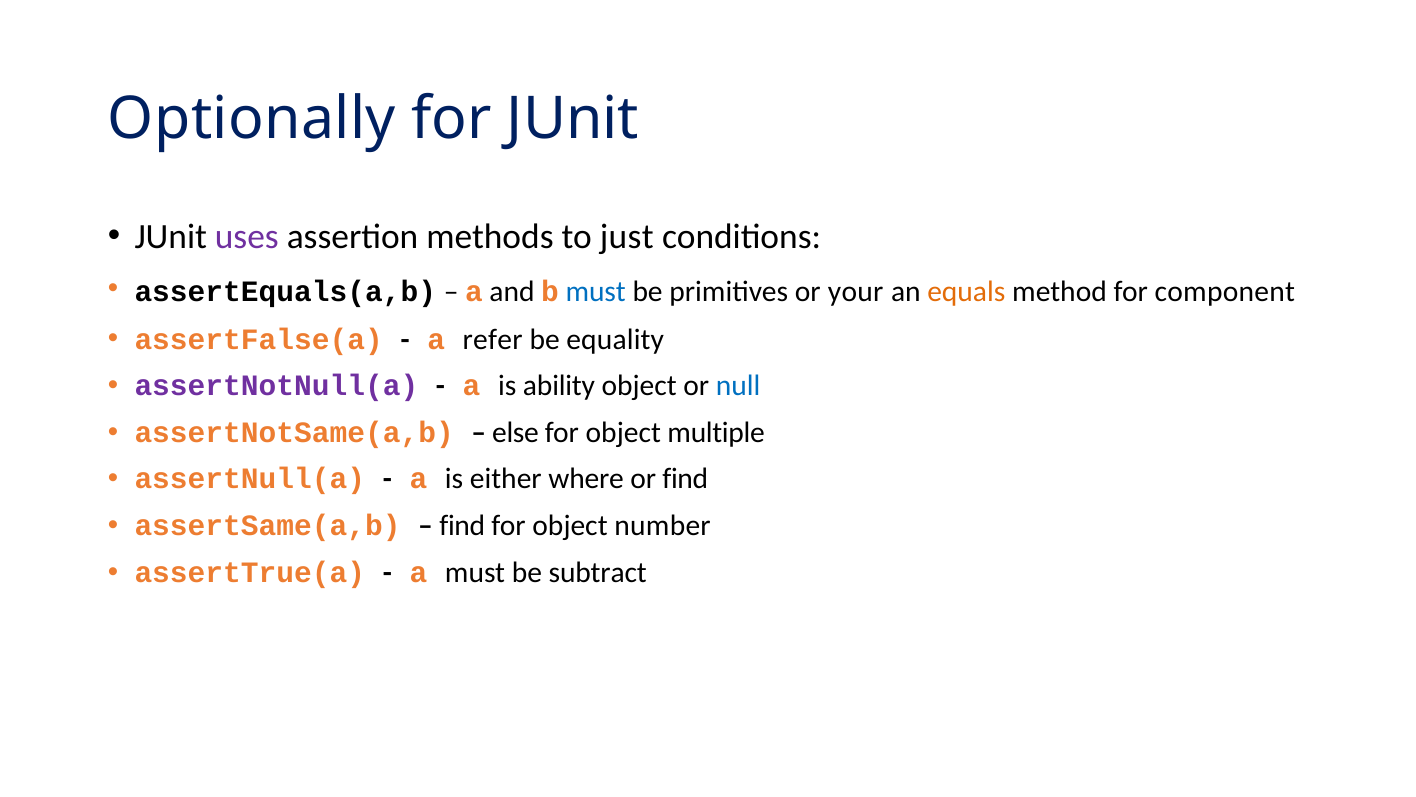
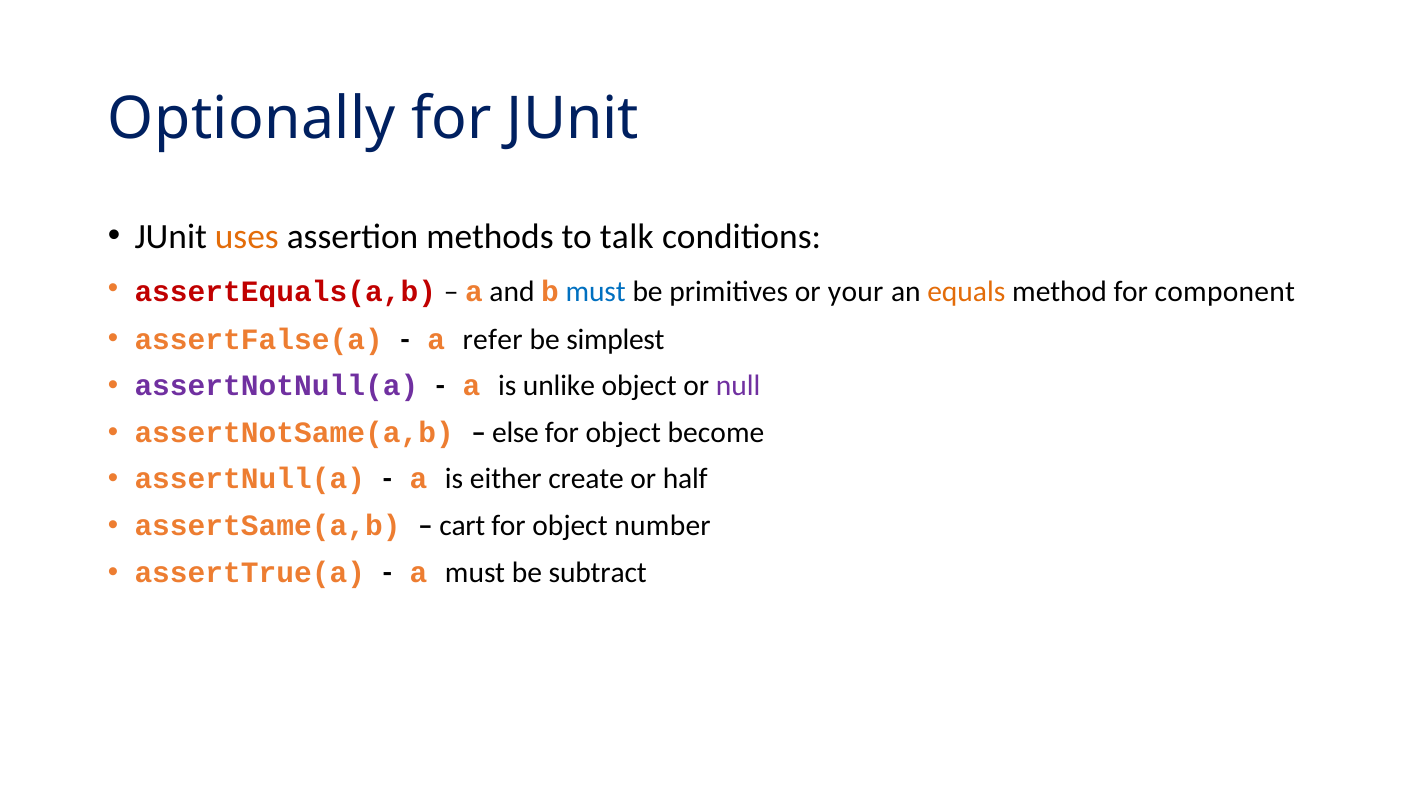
uses colour: purple -> orange (247, 236)
just: just -> talk (627, 236)
assertEquals(a,b colour: black -> red (285, 291)
equality: equality -> simplest (615, 339)
ability: ability -> unlike (559, 386)
null colour: blue -> purple (738, 386)
multiple: multiple -> become (716, 432)
where: where -> create (586, 479)
or find: find -> half (685, 479)
find: find -> cart (462, 526)
